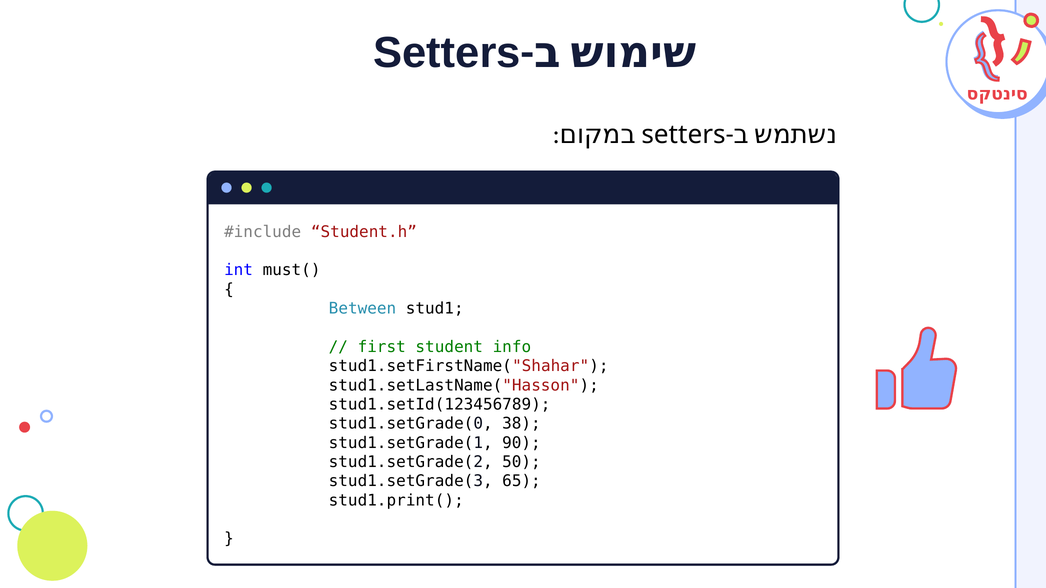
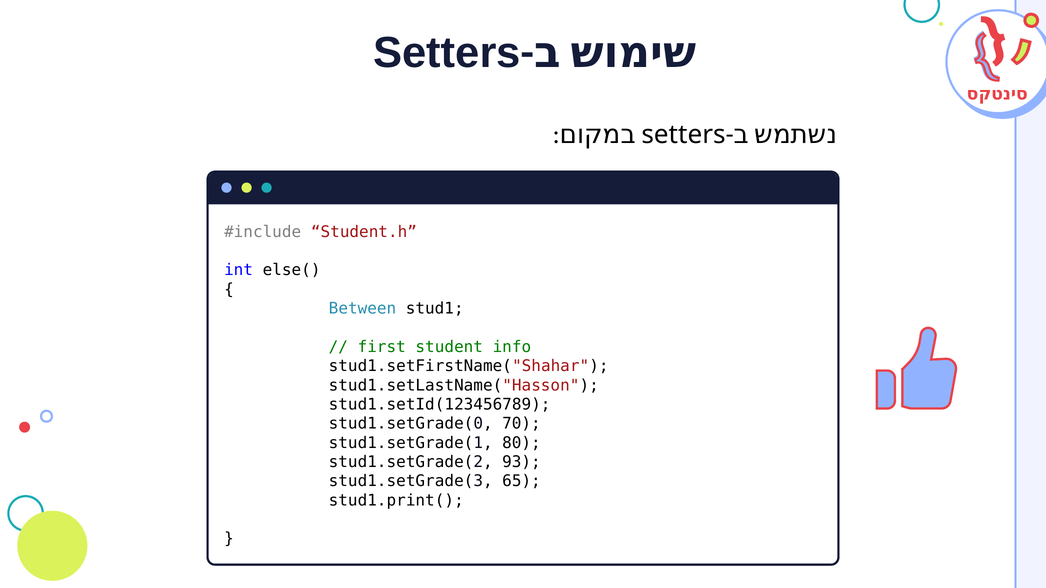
must(: must( -> else( (292, 270)
38: 38 -> 70 (521, 424)
90: 90 -> 80 (521, 443)
50: 50 -> 93 (521, 462)
